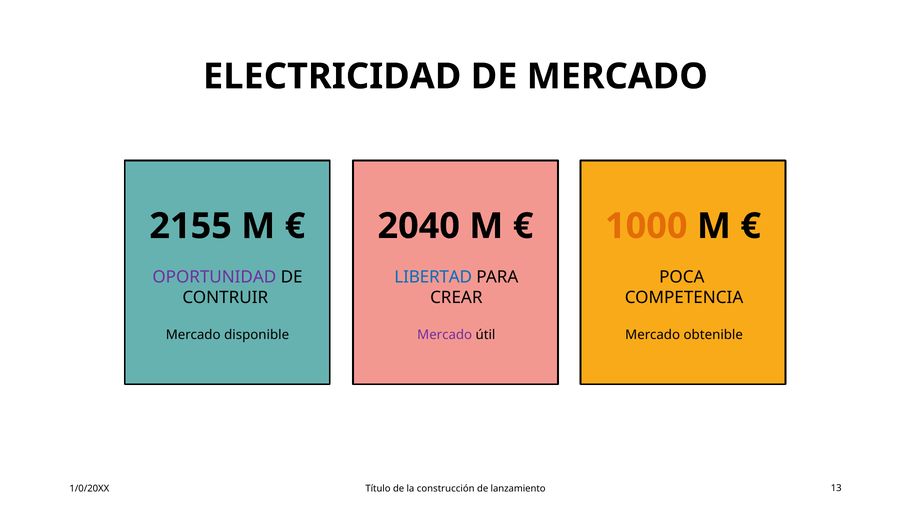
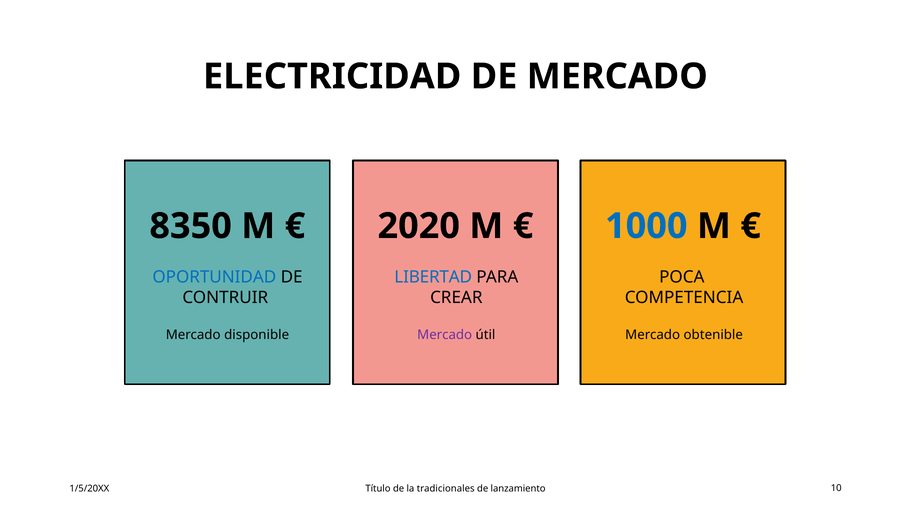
2155: 2155 -> 8350 (191, 226)
2040: 2040 -> 2020 (419, 226)
1000 colour: orange -> blue (646, 226)
OPORTUNIDAD colour: purple -> blue (214, 277)
1/0/20XX: 1/0/20XX -> 1/5/20XX (89, 489)
construcción: construcción -> tradicionales (446, 489)
13: 13 -> 10 (836, 489)
